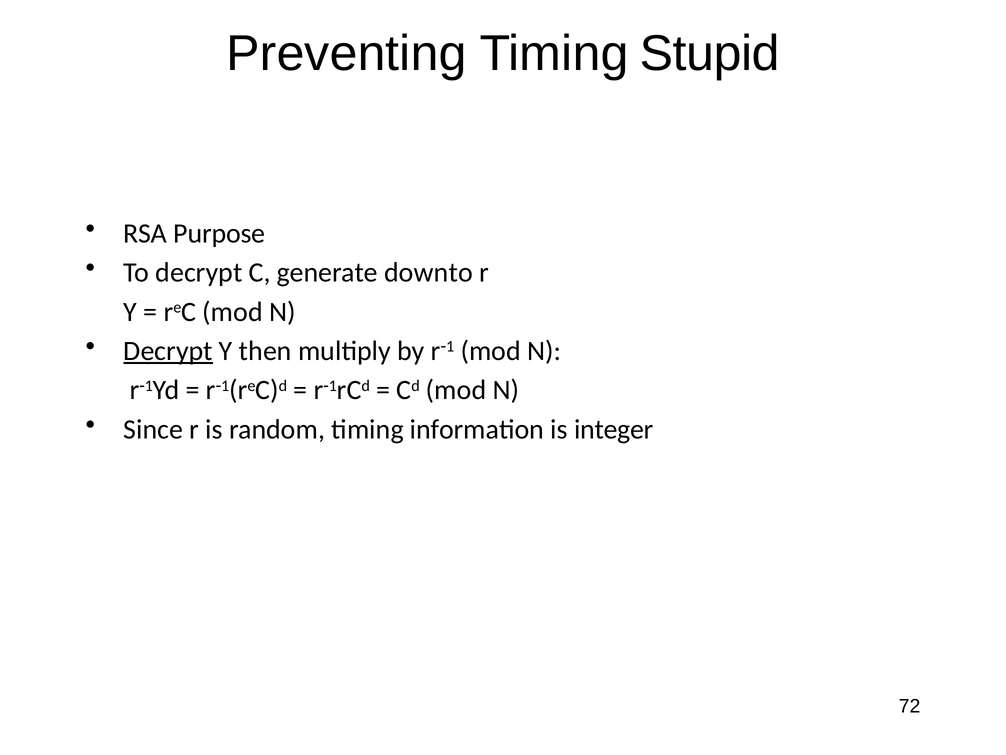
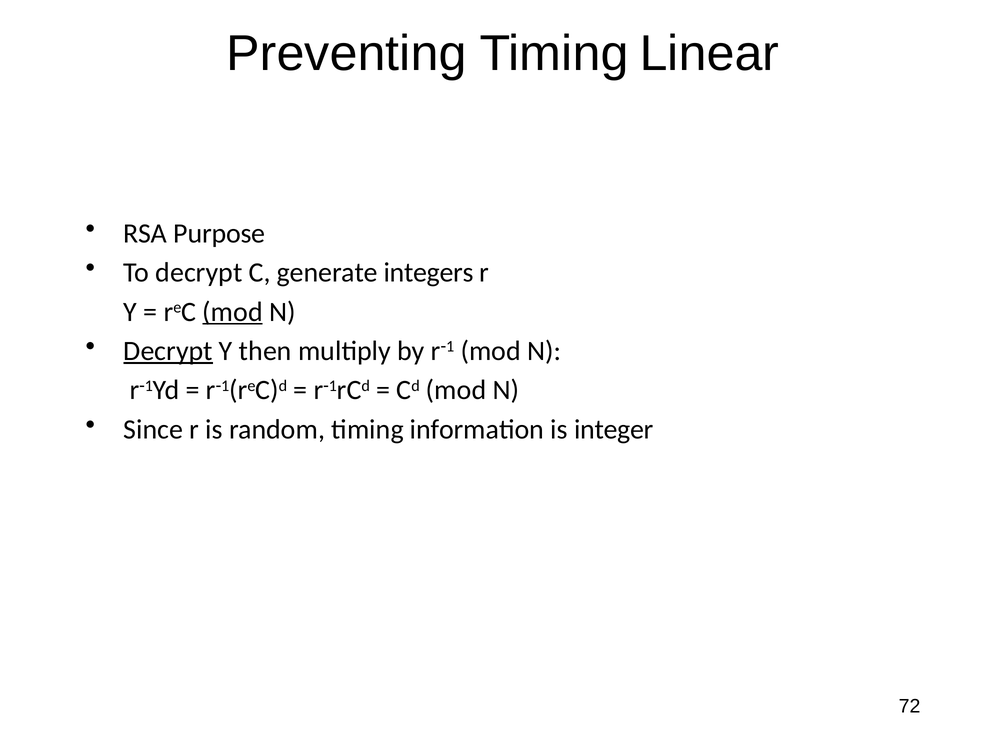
Stupid: Stupid -> Linear (709, 54)
downto: downto -> integers (429, 273)
mod underline: none -> present (233, 312)
